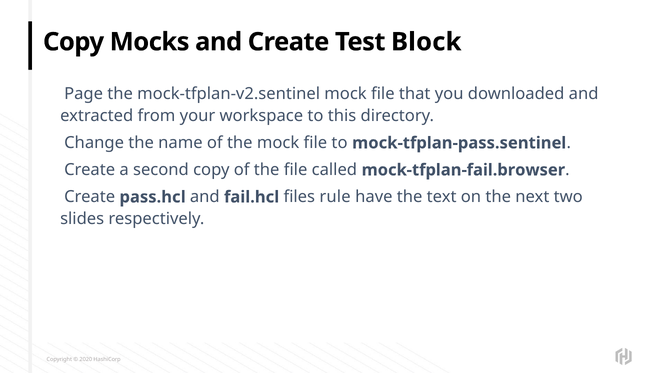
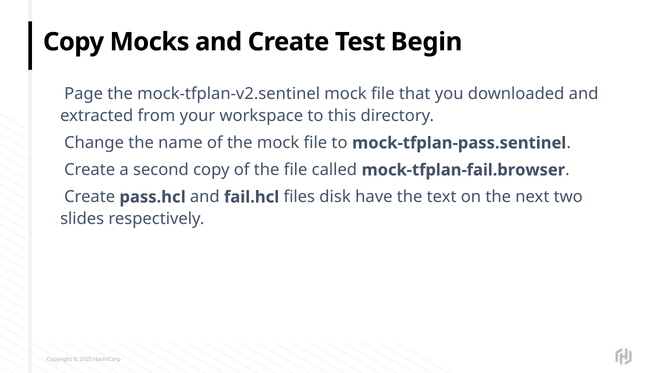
Block: Block -> Begin (426, 42)
rule: rule -> disk (335, 197)
